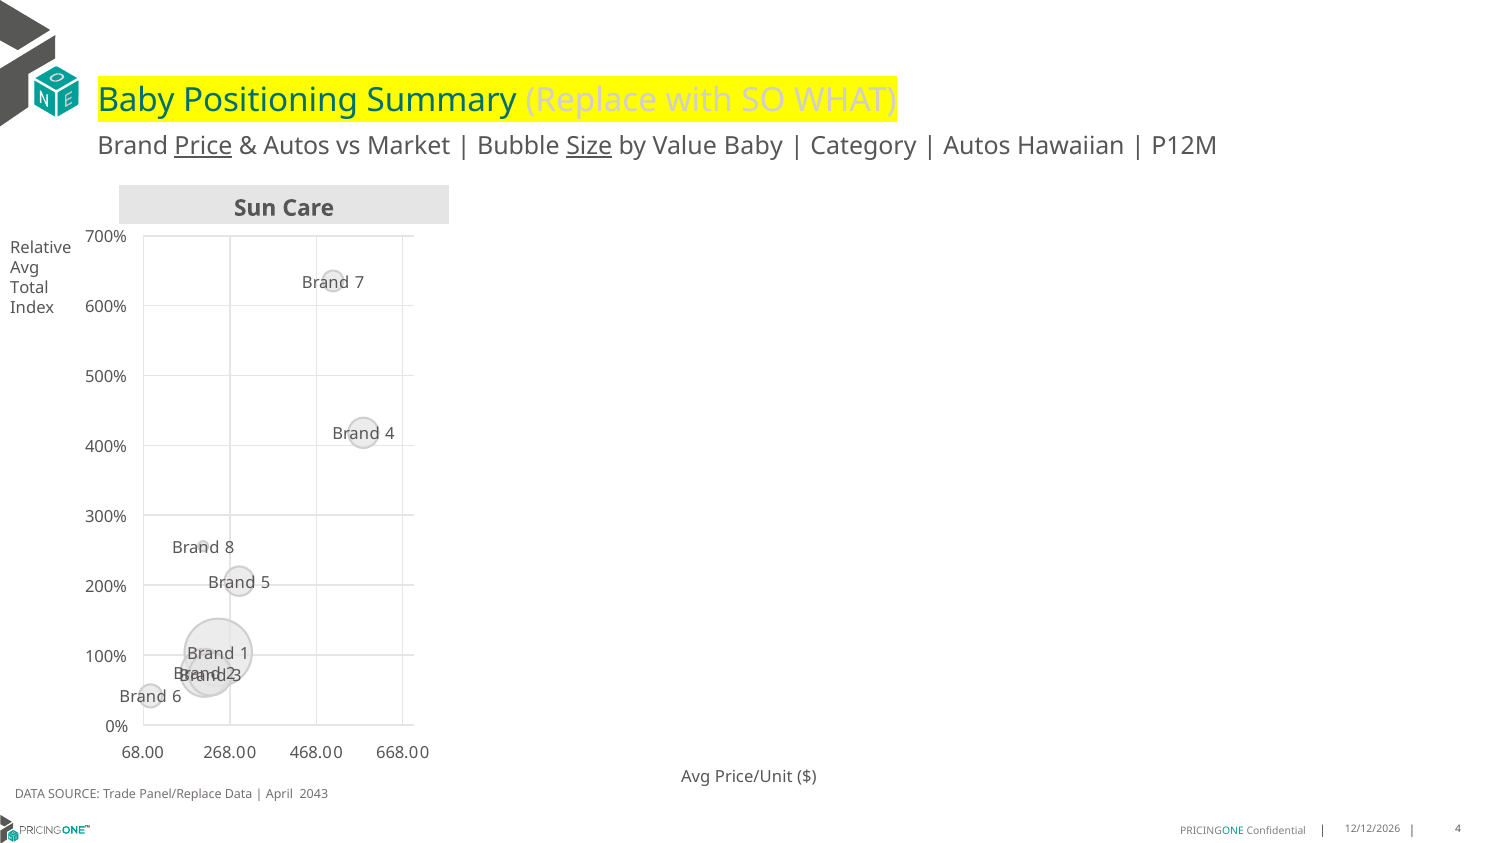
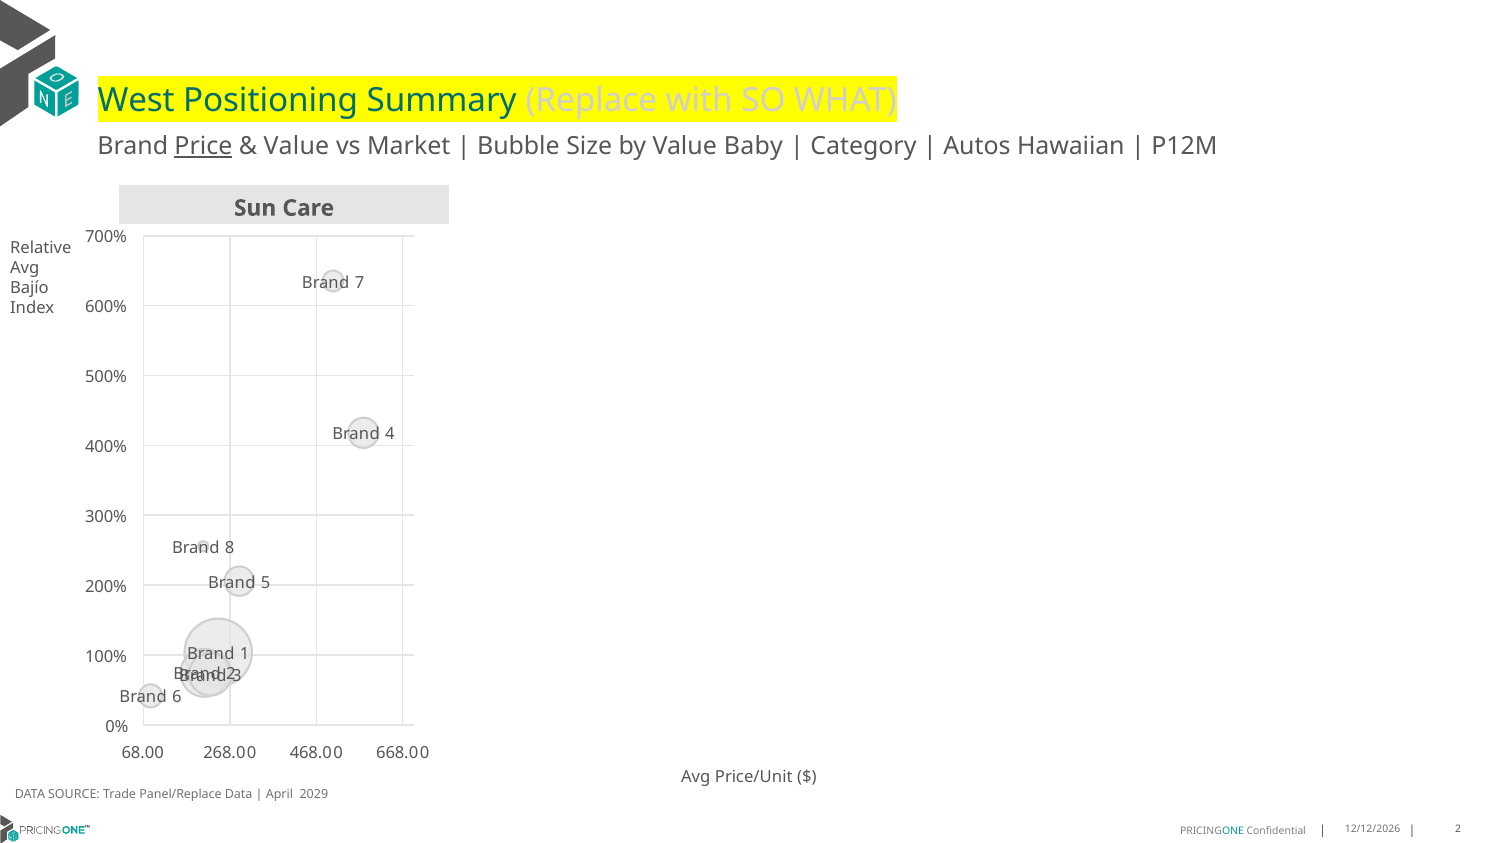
Baby: Baby -> West (136, 101)
Autos: Autos -> Value (296, 146)
Size underline: present -> none (589, 146)
Total: Total -> Bajío (29, 288)
2043: 2043 -> 2029 (314, 794)
4: 4 -> 2 (1458, 828)
